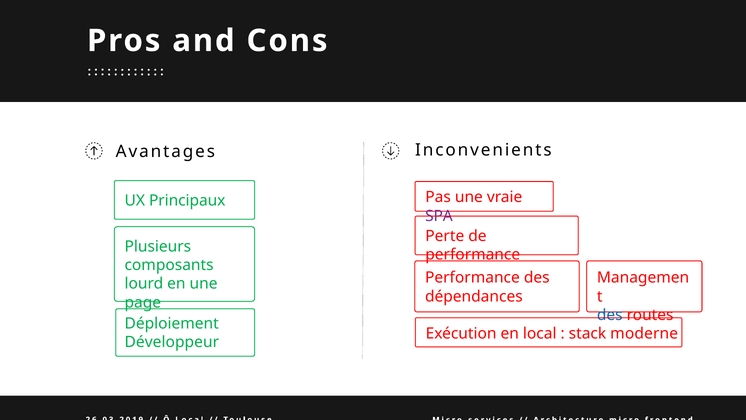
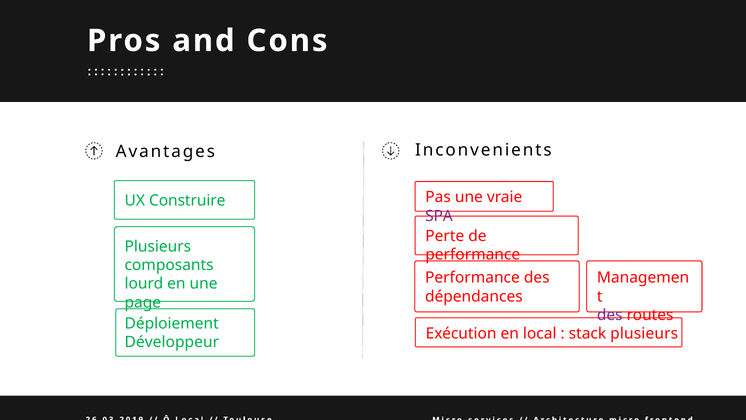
Principaux: Principaux -> Construire (187, 200)
des colour: blue -> purple (610, 315)
stack moderne: moderne -> plusieurs (644, 334)
